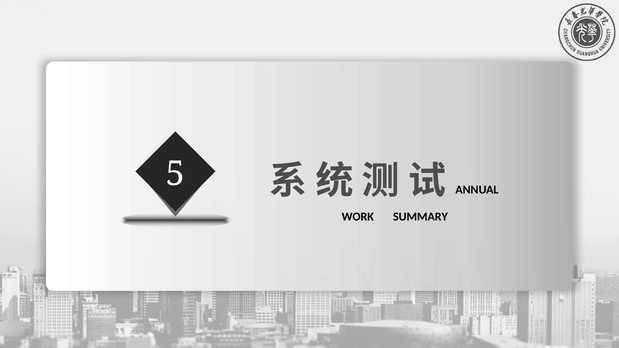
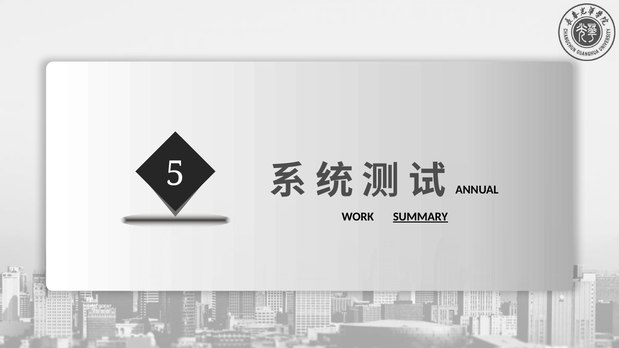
SUMMARY underline: none -> present (420, 217)
